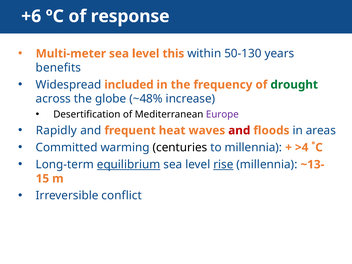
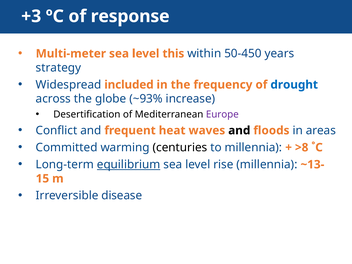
+6: +6 -> +3 (31, 16)
50-130: 50-130 -> 50-450 (243, 54)
benefits: benefits -> strategy (58, 68)
drought colour: green -> blue (294, 85)
~48%: ~48% -> ~93% (146, 99)
Rapidly: Rapidly -> Conflict (56, 130)
and colour: red -> black (239, 130)
>4: >4 -> >8 (302, 147)
rise underline: present -> none (223, 165)
conflict: conflict -> disease (122, 196)
